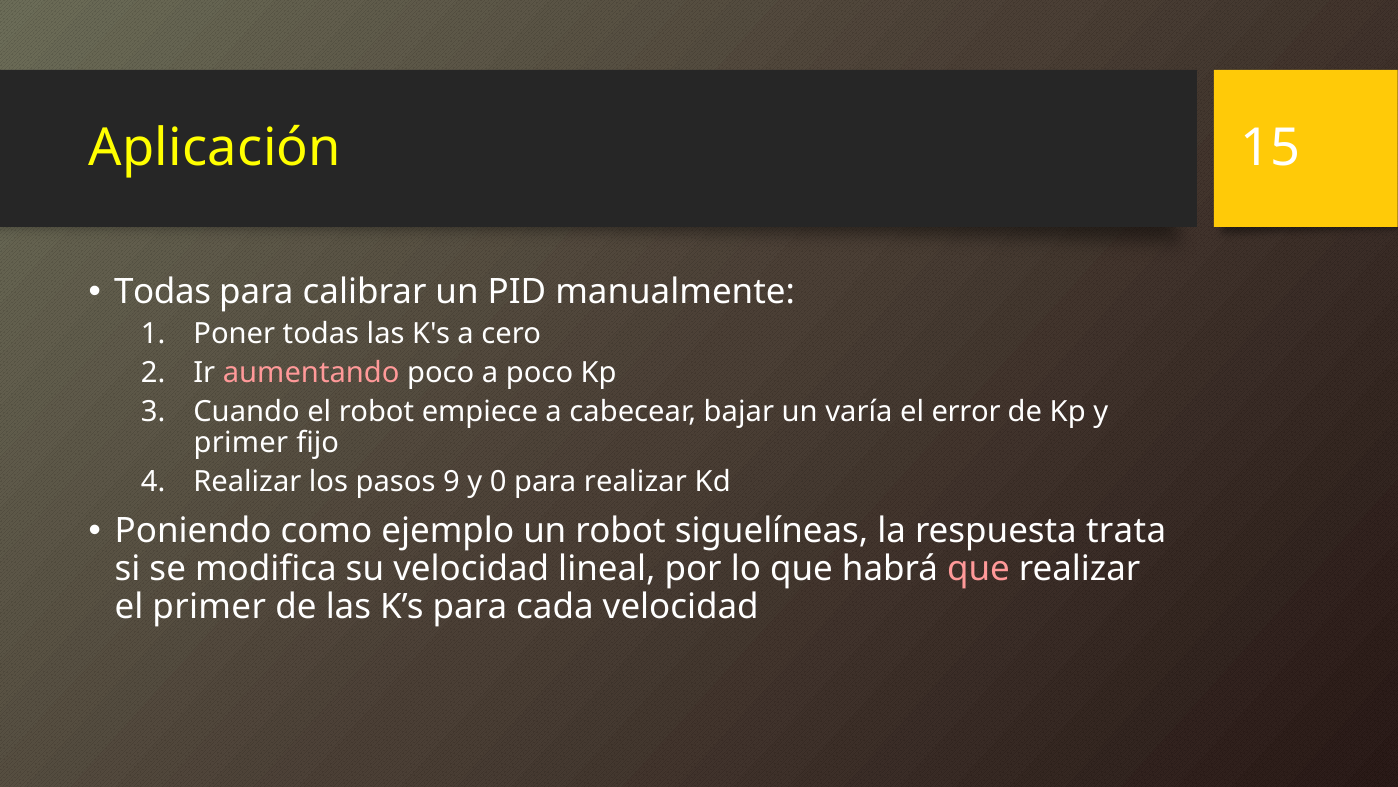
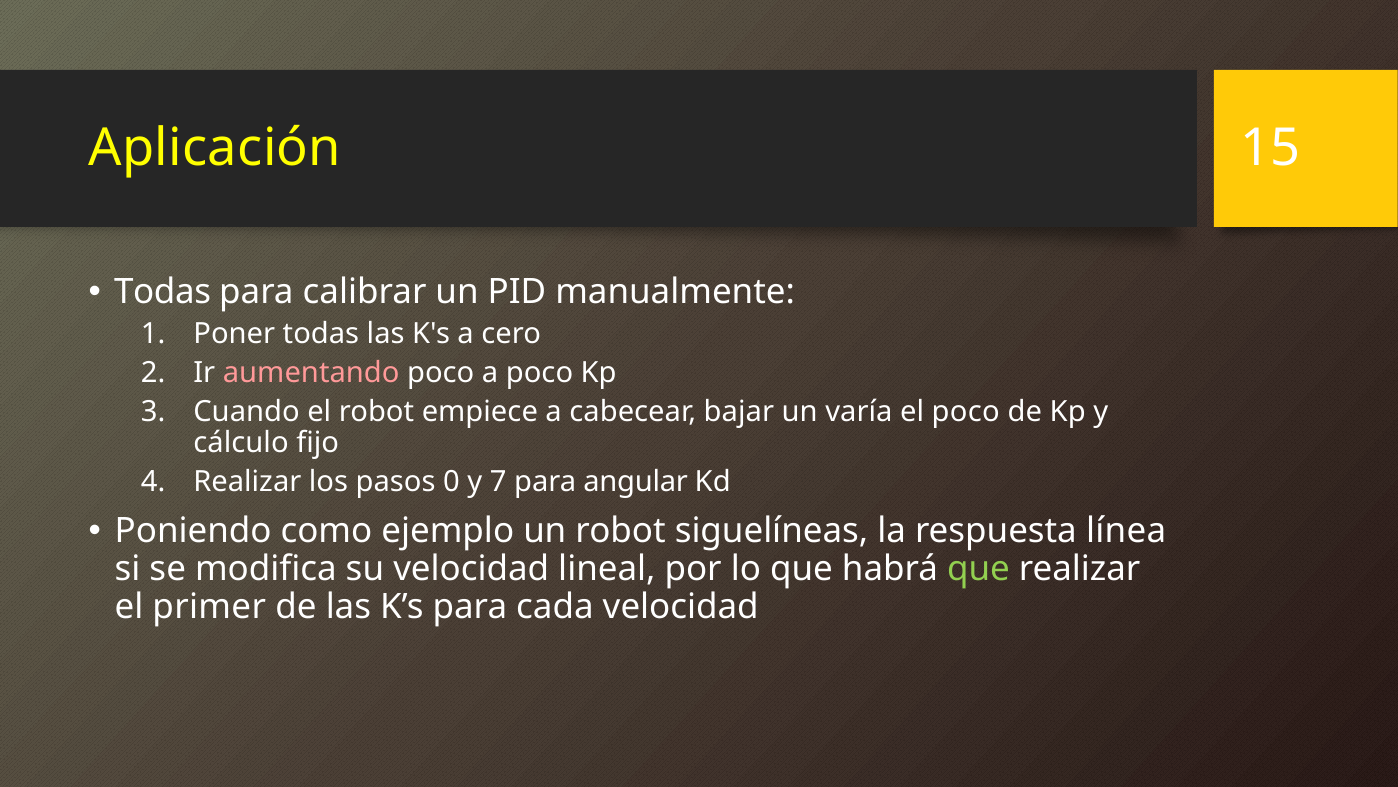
el error: error -> poco (966, 411)
primer: primer -> cálculo (241, 443)
9: 9 -> 0 (451, 482)
0: 0 -> 7 (498, 482)
para realizar: realizar -> angular (636, 482)
trata: trata -> línea (1126, 531)
que colour: pink -> light green (978, 568)
